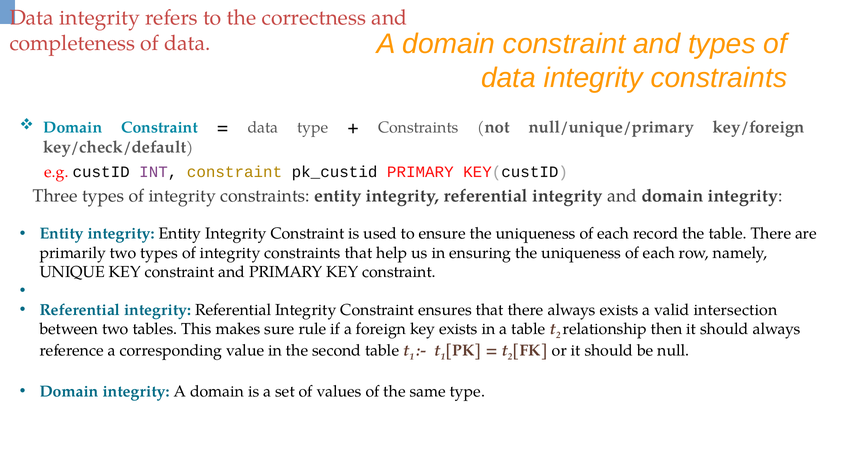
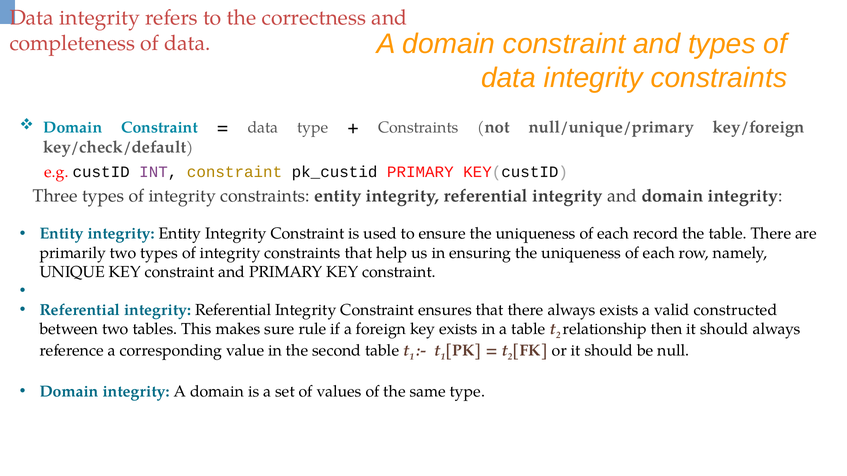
intersection: intersection -> constructed (736, 310)
